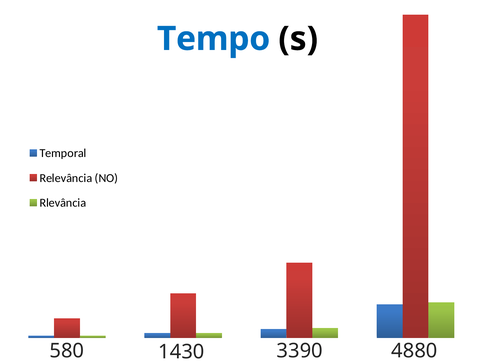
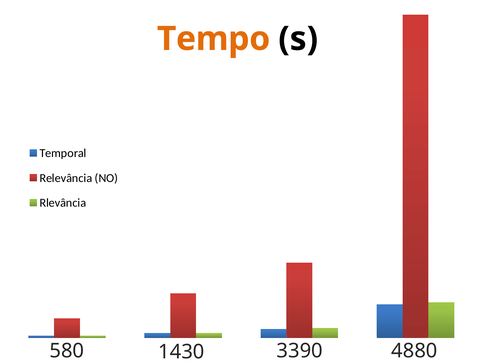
Tempo colour: blue -> orange (214, 39)
